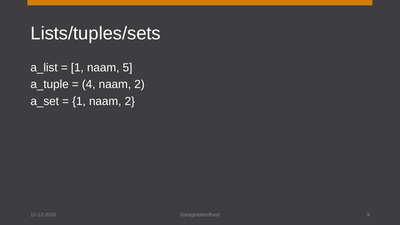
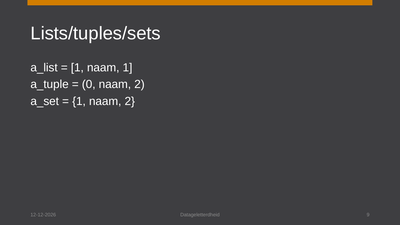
naam 5: 5 -> 1 (127, 68)
4: 4 -> 0 (89, 84)
